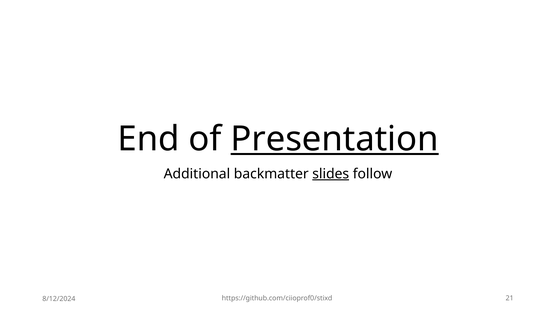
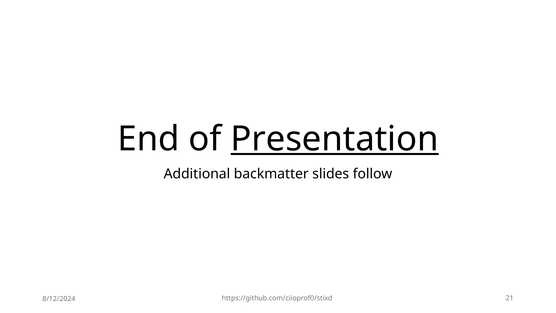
slides underline: present -> none (331, 174)
